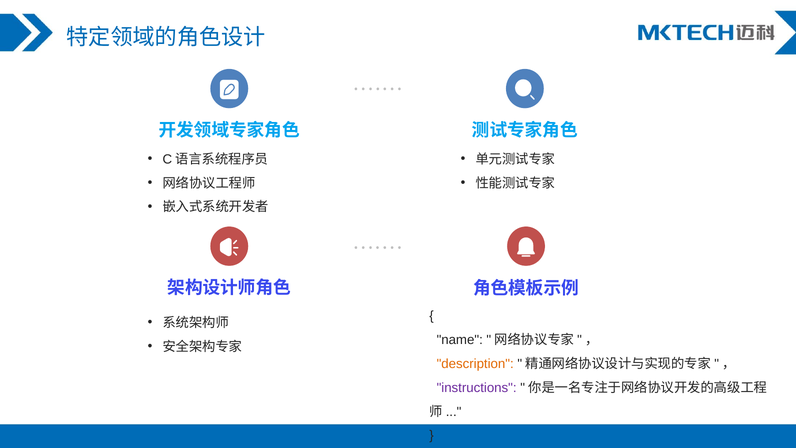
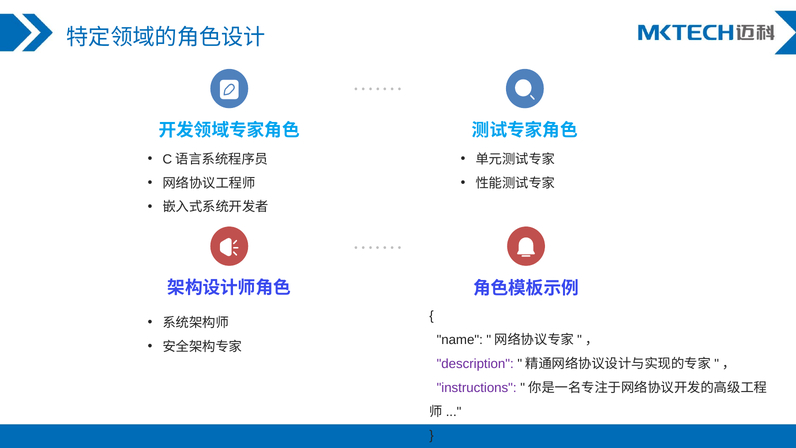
description colour: orange -> purple (475, 364)
